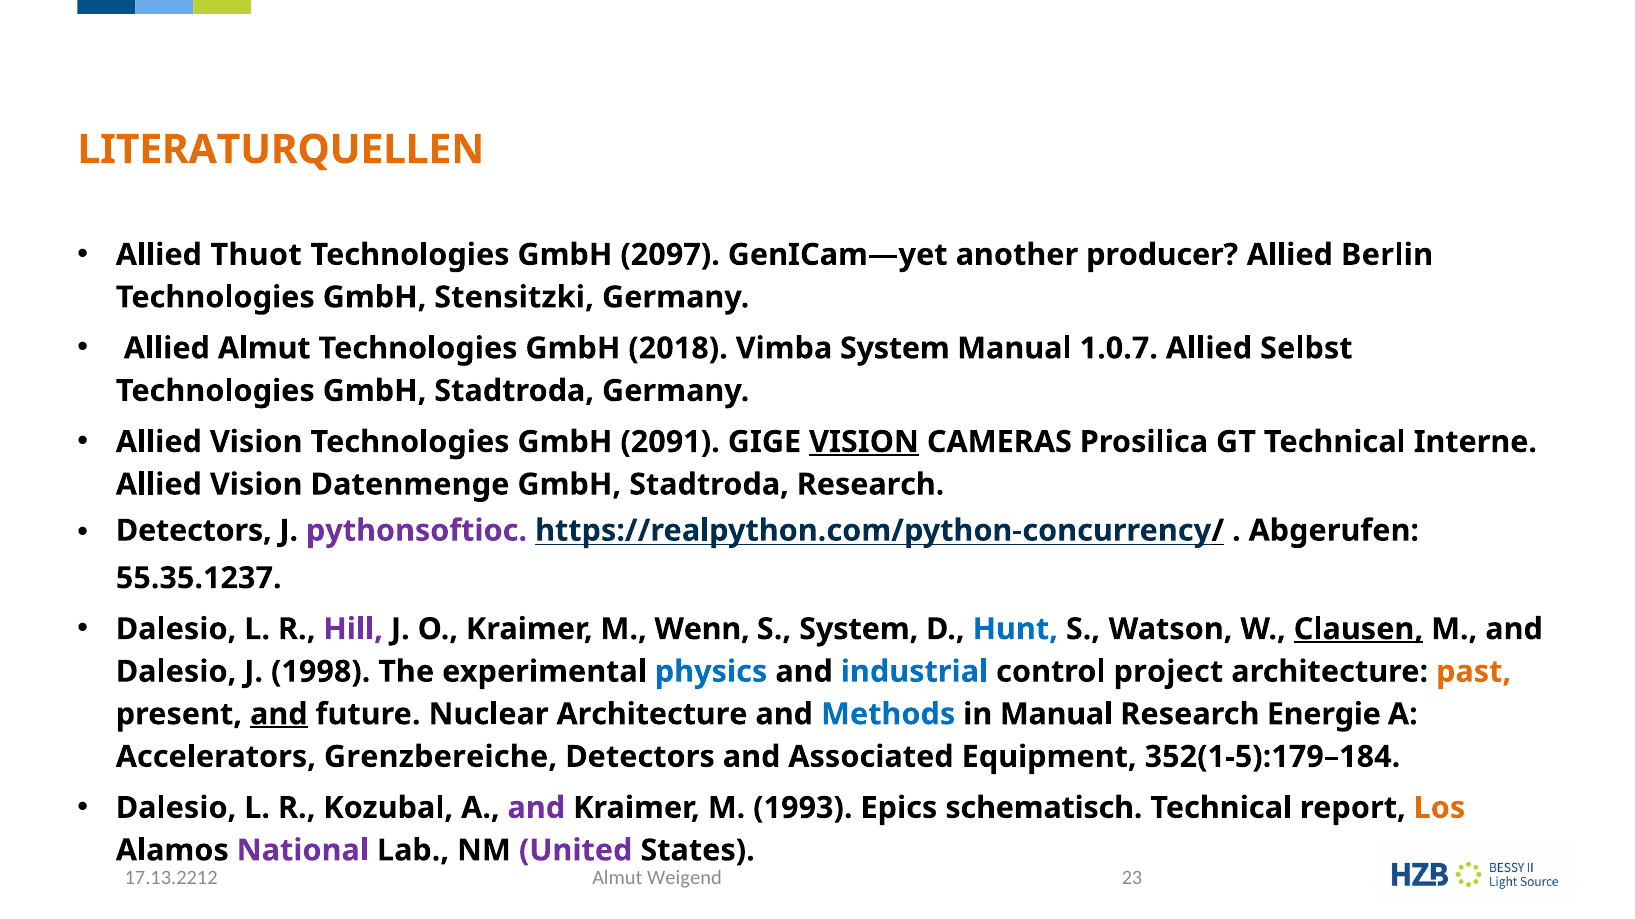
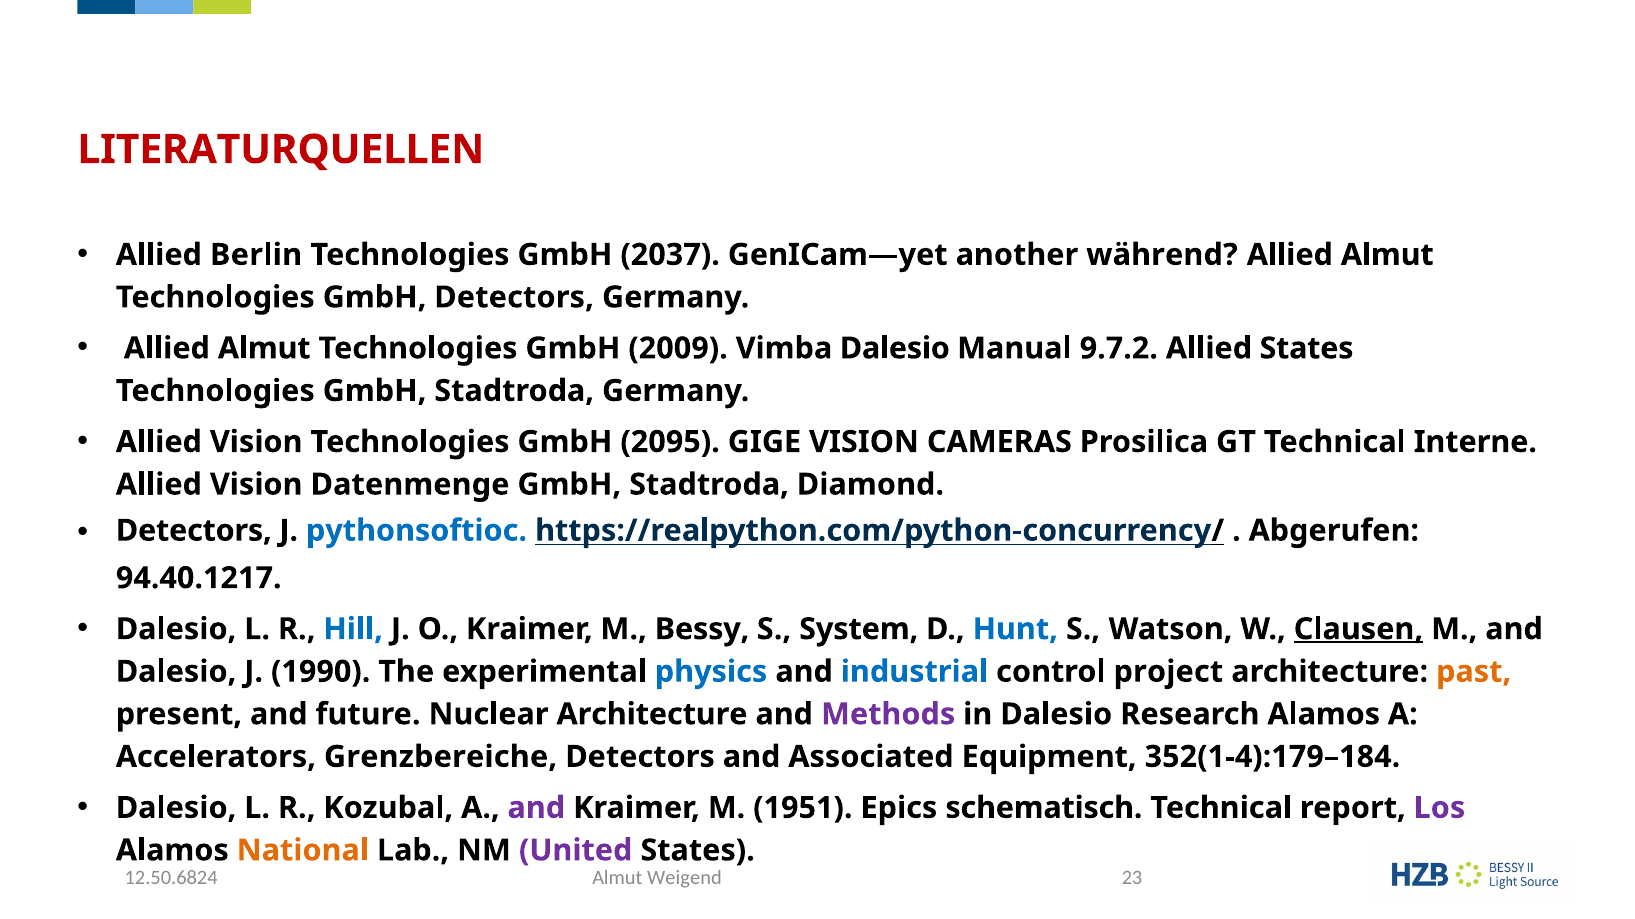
LITERATURQUELLEN colour: orange -> red (281, 150)
Thuot: Thuot -> Berlin (256, 255)
2097: 2097 -> 2037 (670, 255)
producer: producer -> während (1162, 255)
Berlin: Berlin -> Almut (1387, 255)
GmbH Stensitzki: Stensitzki -> Detectors (514, 298)
2018: 2018 -> 2009 (678, 349)
Vimba System: System -> Dalesio (895, 349)
1.0.7: 1.0.7 -> 9.7.2 (1119, 349)
Allied Selbst: Selbst -> States (1307, 349)
2091: 2091 -> 2095 (670, 442)
VISION underline: present -> none (864, 442)
Stadtroda Research: Research -> Diamond (870, 485)
pythonsoftioc colour: purple -> blue (416, 531)
55.35.1237: 55.35.1237 -> 94.40.1217 (199, 578)
Hill colour: purple -> blue (353, 630)
Wenn: Wenn -> Bessy (702, 630)
1998: 1998 -> 1990 (321, 672)
and underline: present -> none (279, 715)
Methods colour: blue -> purple (888, 715)
in Manual: Manual -> Dalesio (1056, 715)
Research Energie: Energie -> Alamos (1324, 715)
352(1-5):179–184: 352(1-5):179–184 -> 352(1-4):179–184 (1272, 757)
1993: 1993 -> 1951 (803, 808)
Los colour: orange -> purple (1439, 808)
National colour: purple -> orange (303, 851)
17.13.2212: 17.13.2212 -> 12.50.6824 (171, 878)
